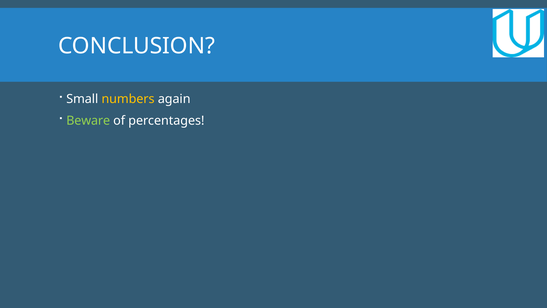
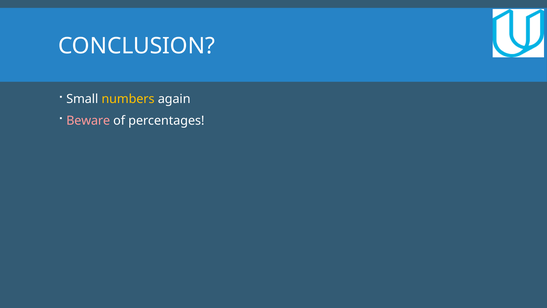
Beware colour: light green -> pink (88, 121)
